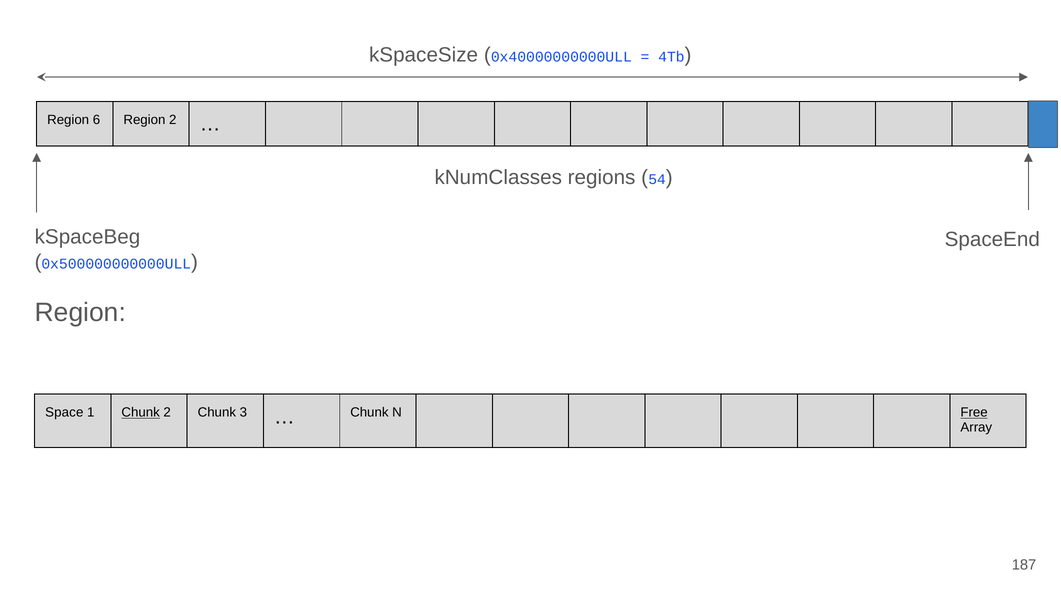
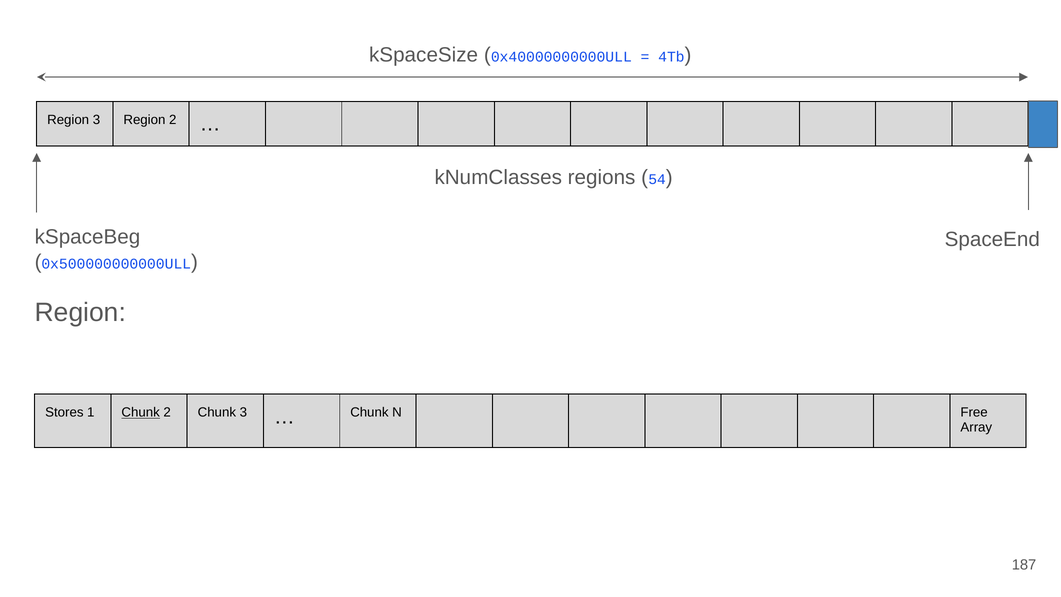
Region 6: 6 -> 3 (97, 120)
Space: Space -> Stores (64, 412)
Free underline: present -> none (974, 412)
